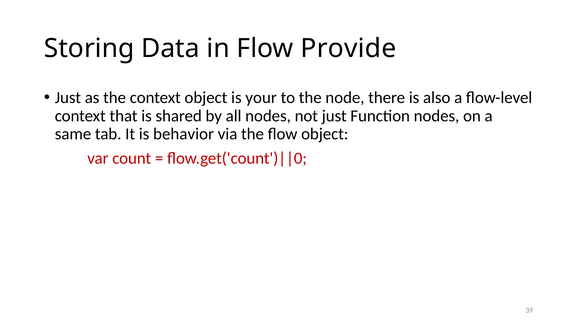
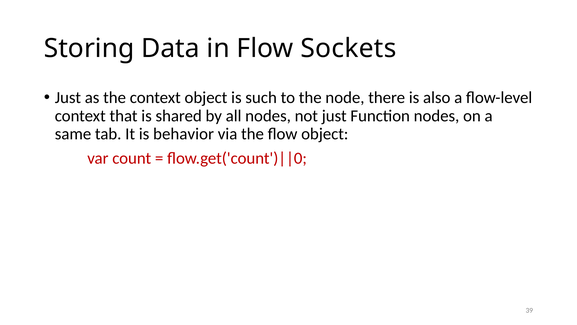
Provide: Provide -> Sockets (348, 48)
your: your -> such (261, 98)
